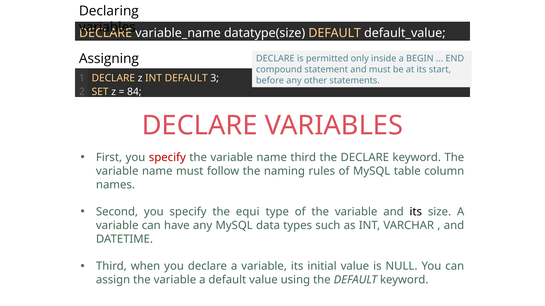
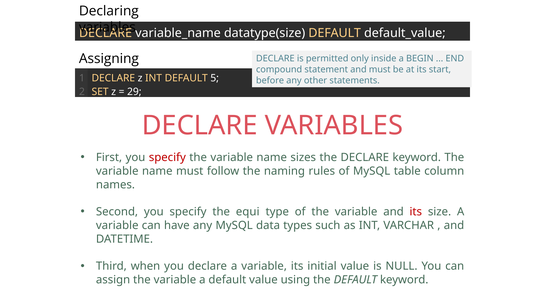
3: 3 -> 5 (215, 78)
84: 84 -> 29 (134, 92)
name third: third -> sizes (303, 158)
its colour: black -> red (416, 212)
